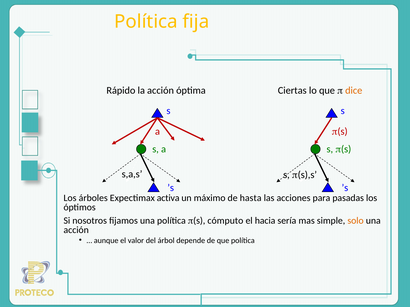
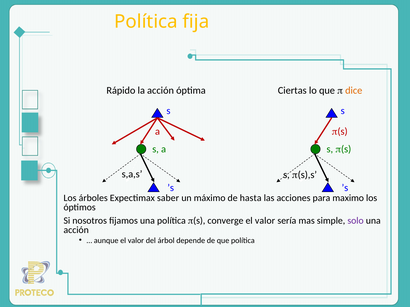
activa: activa -> saber (168, 198)
pasadas: pasadas -> maximo (348, 198)
cómputo: cómputo -> converge (225, 221)
hacia: hacia -> valor (265, 221)
solo colour: orange -> purple (356, 221)
